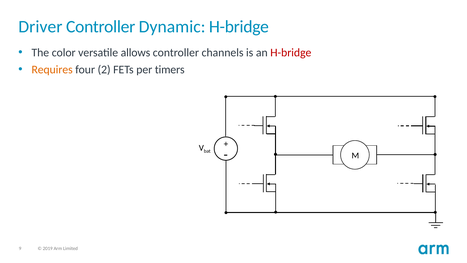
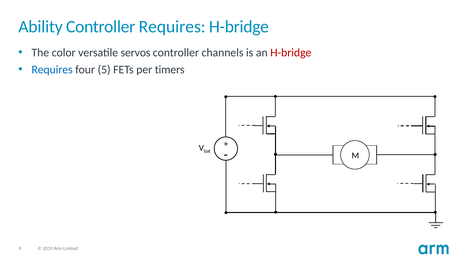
Driver: Driver -> Ability (41, 27)
Controller Dynamic: Dynamic -> Requires (172, 27)
allows: allows -> servos (136, 53)
Requires colour: orange -> blue (52, 70)
2: 2 -> 5 (104, 70)
